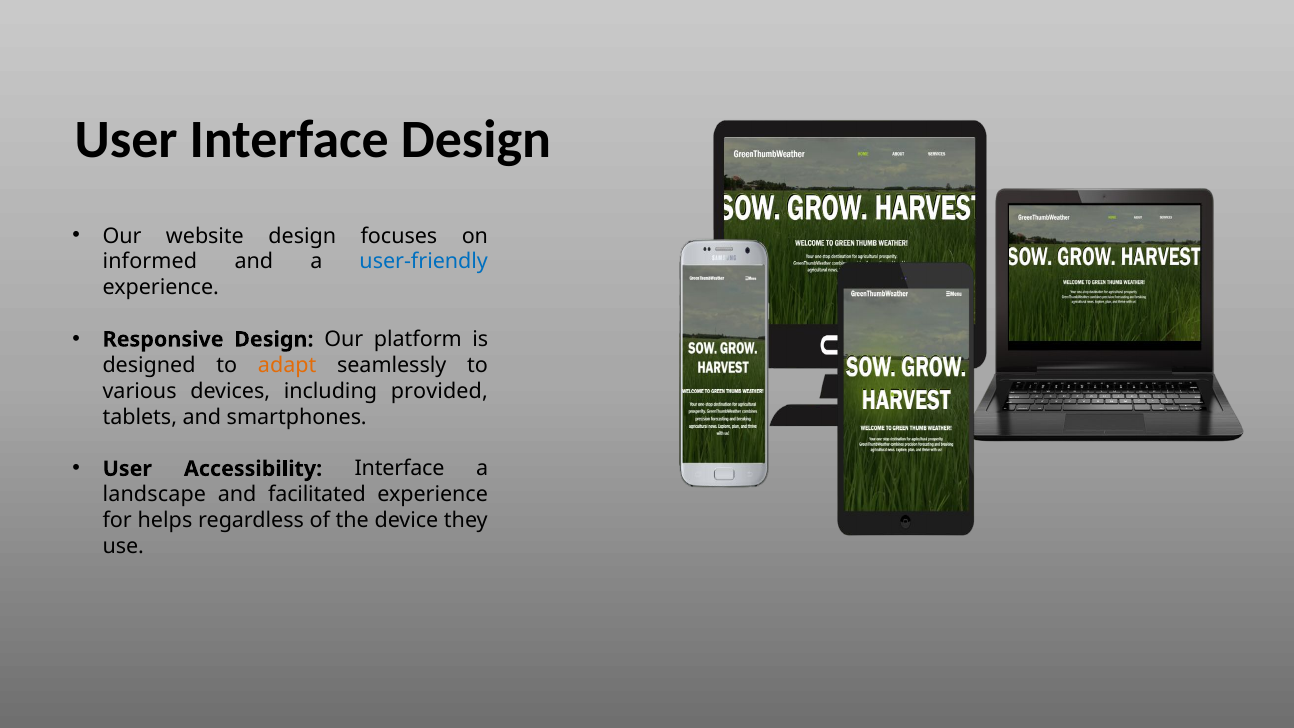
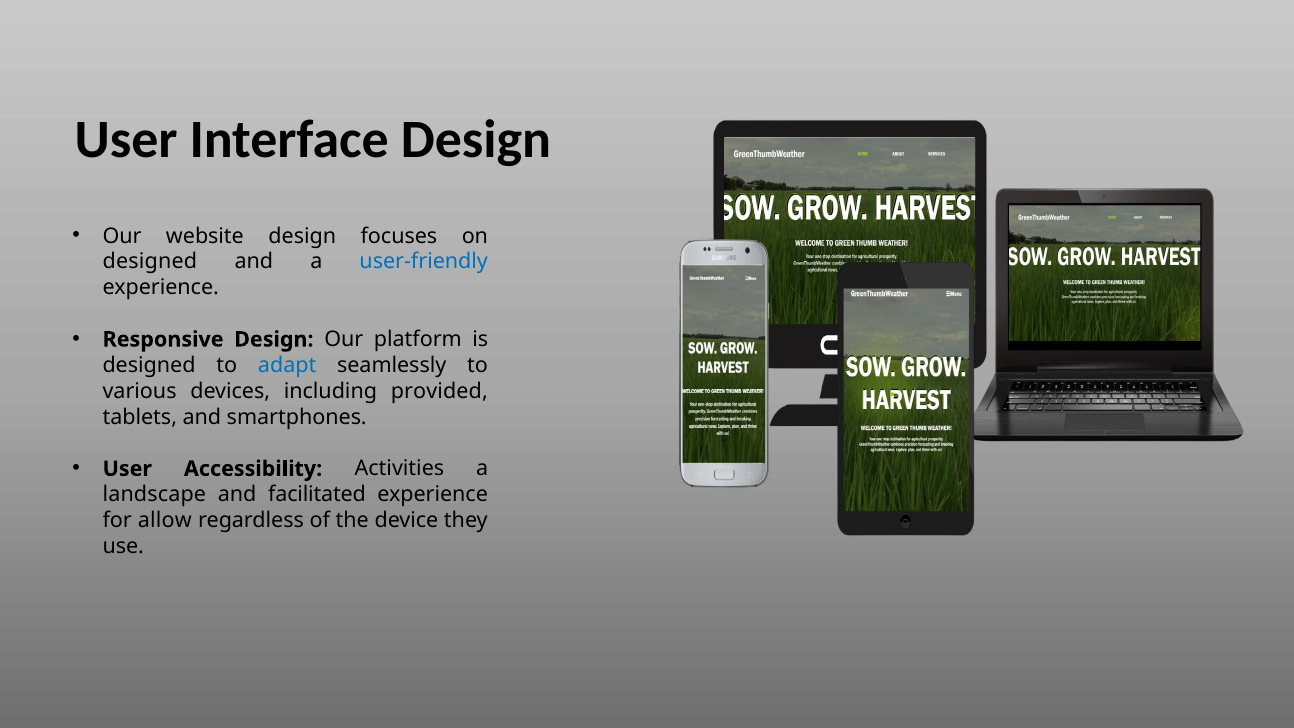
informed: informed -> designed (150, 262)
adapt colour: orange -> blue (287, 365)
Accessibility Interface: Interface -> Activities (399, 469)
helps: helps -> allow (165, 520)
